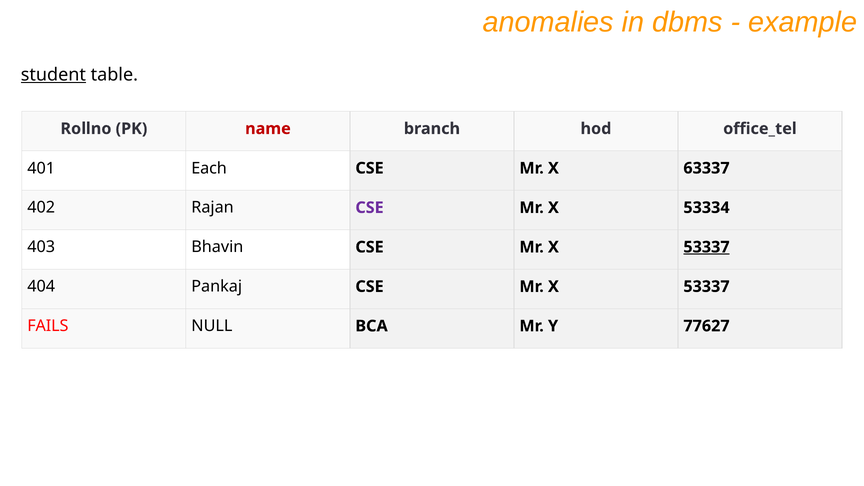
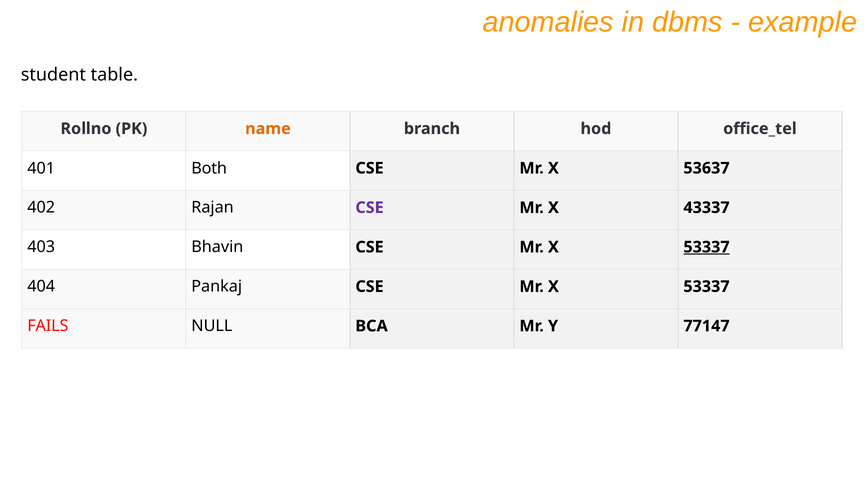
student underline: present -> none (53, 75)
name colour: red -> orange (268, 129)
Each: Each -> Both (209, 168)
63337: 63337 -> 53637 (707, 168)
53334: 53334 -> 43337 (707, 208)
77627: 77627 -> 77147 (707, 326)
